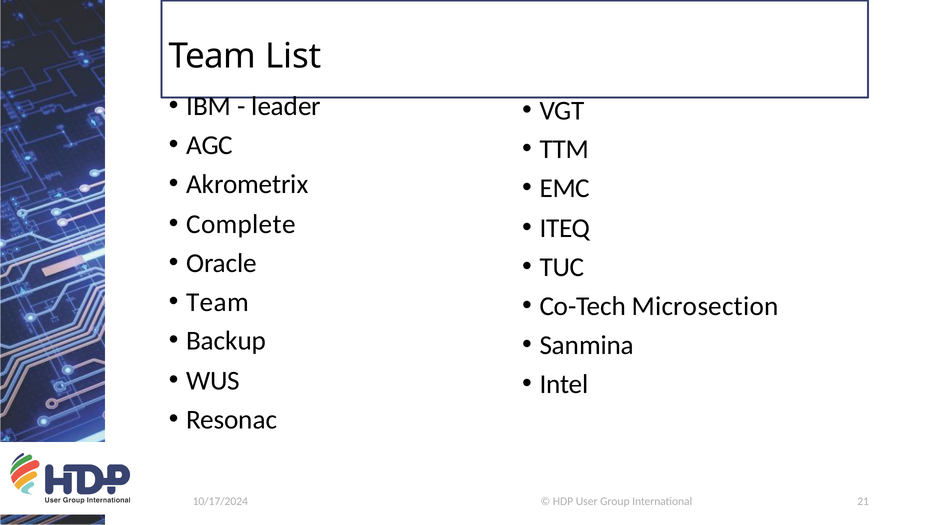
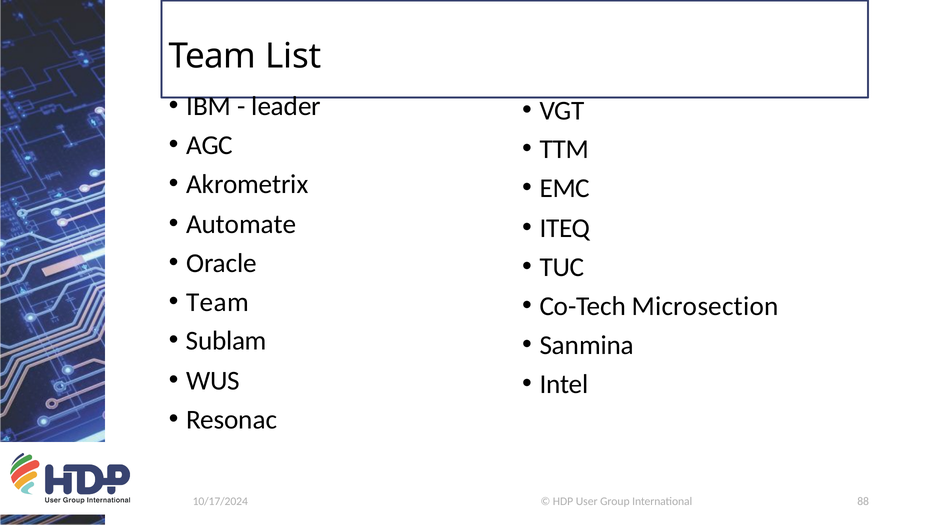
Complete: Complete -> Automate (241, 224)
Backup: Backup -> Sublam (226, 341)
21: 21 -> 88 (863, 501)
